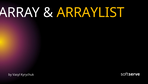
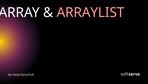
ARRAYLIST colour: yellow -> pink (90, 12)
